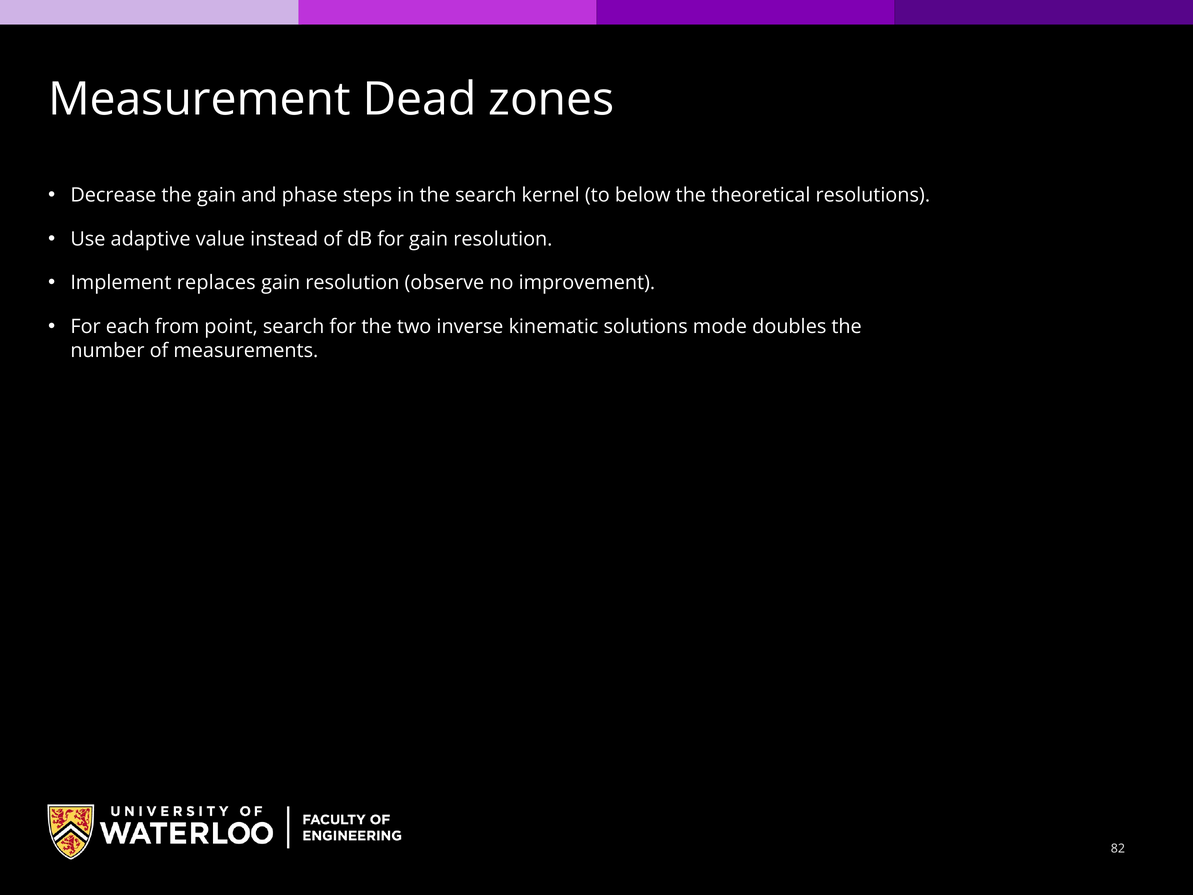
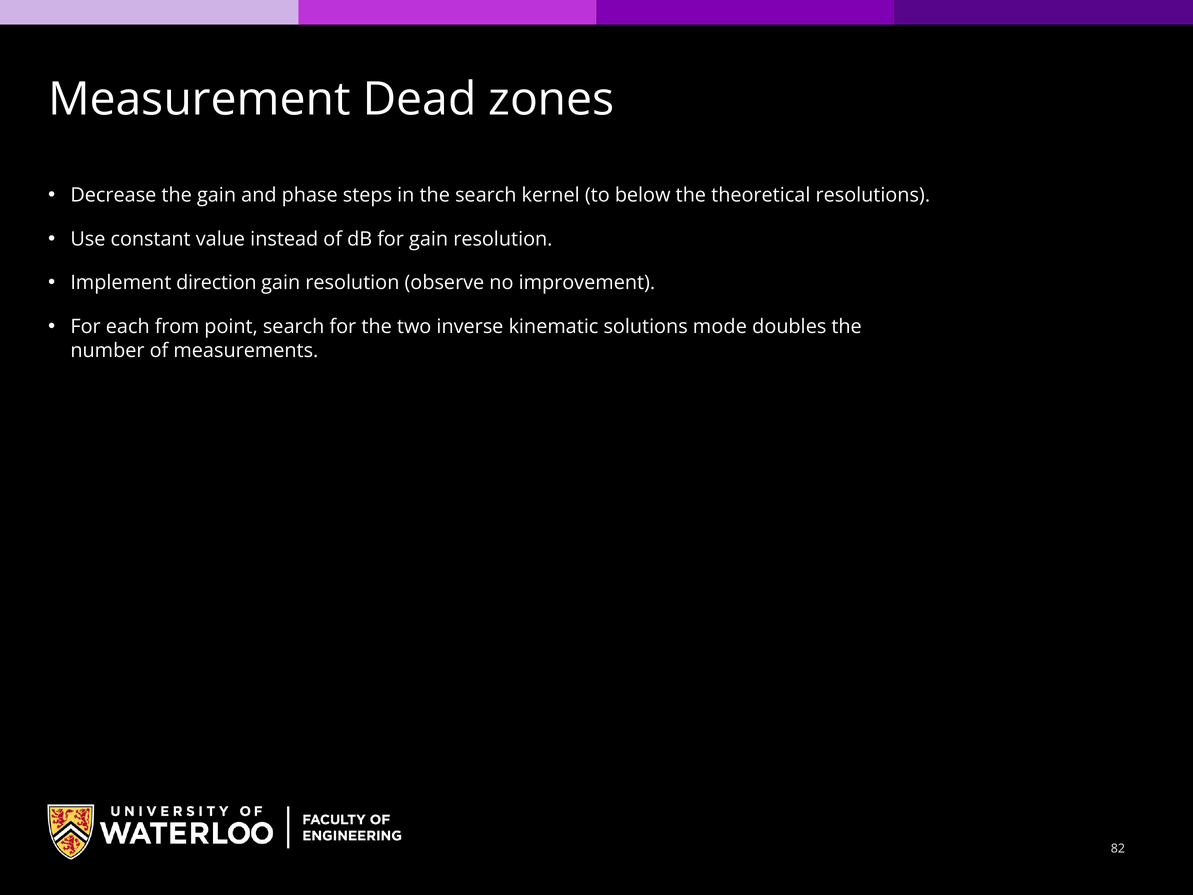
adaptive: adaptive -> constant (151, 239)
replaces: replaces -> direction (216, 283)
